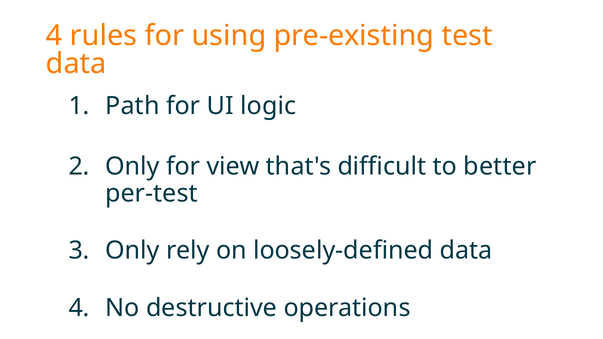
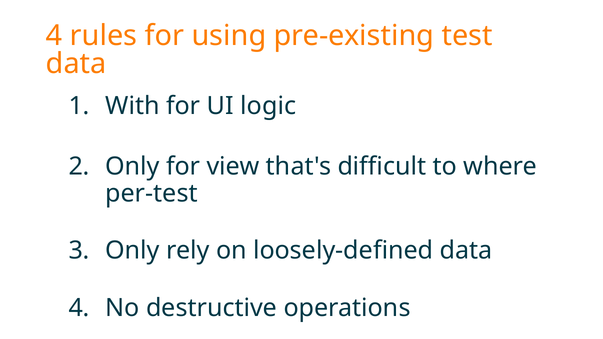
Path: Path -> With (133, 106)
better: better -> where (500, 166)
